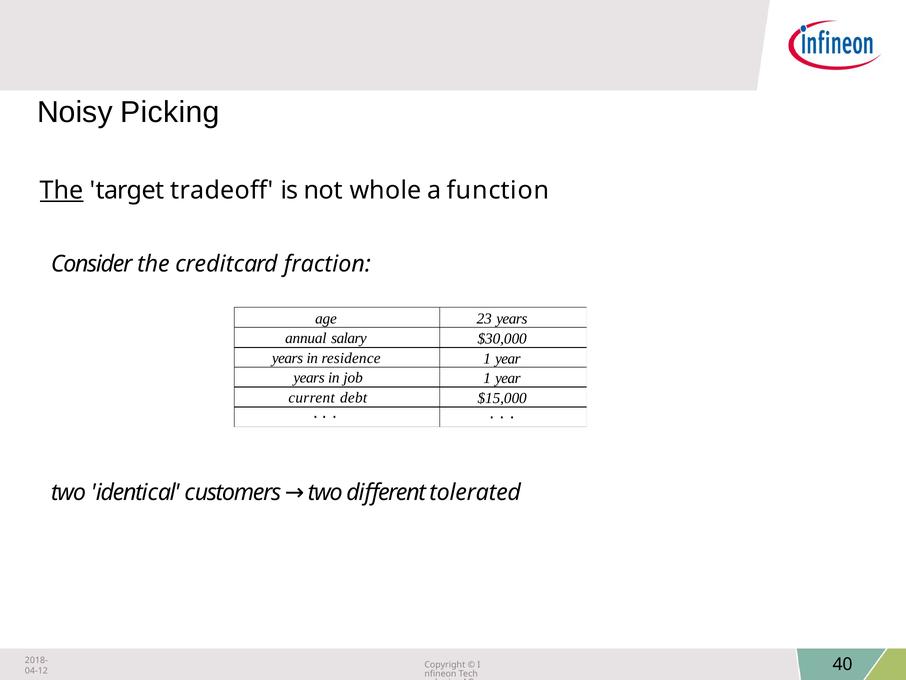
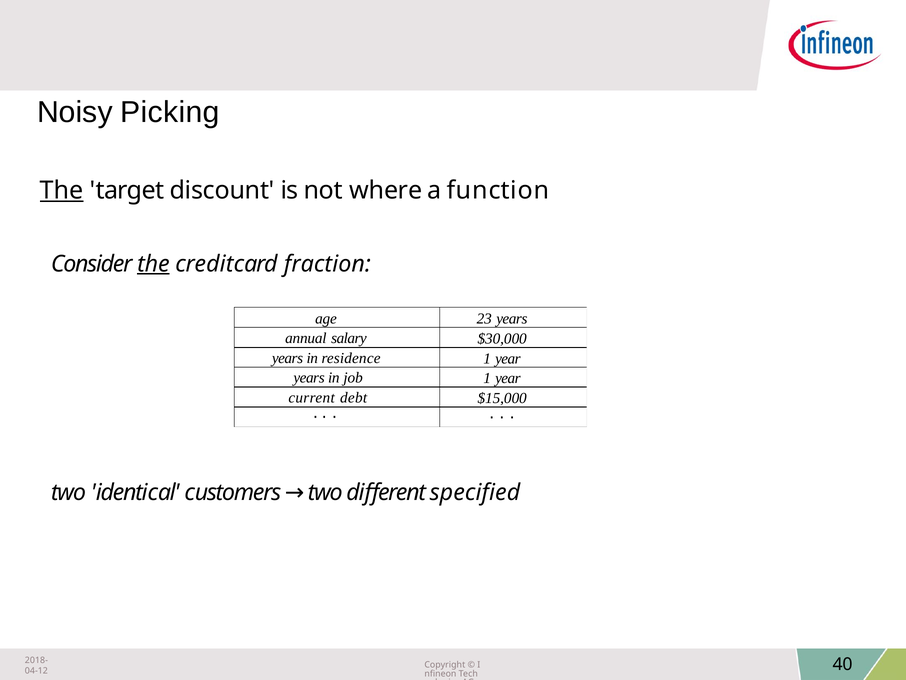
tradeoff: tradeoff -> discount (222, 190)
whole: whole -> where (386, 190)
the underline: none -> present (153, 264)
tolerated: tolerated -> specified (475, 492)
